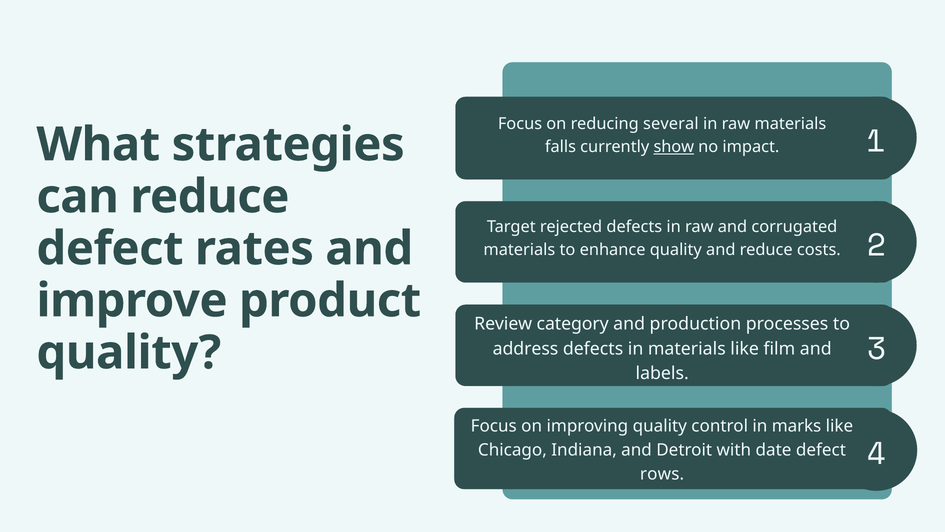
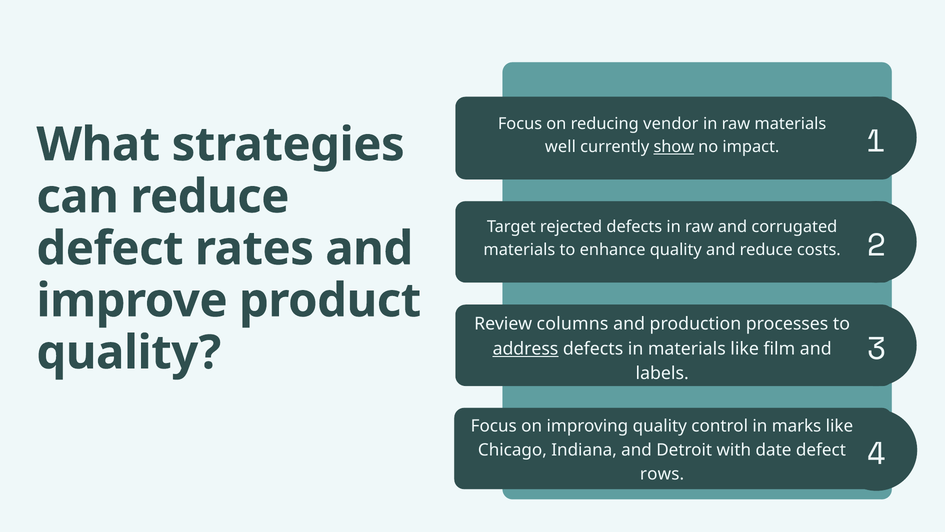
several: several -> vendor (671, 124)
falls: falls -> well (560, 147)
category: category -> columns (573, 324)
address underline: none -> present (525, 348)
